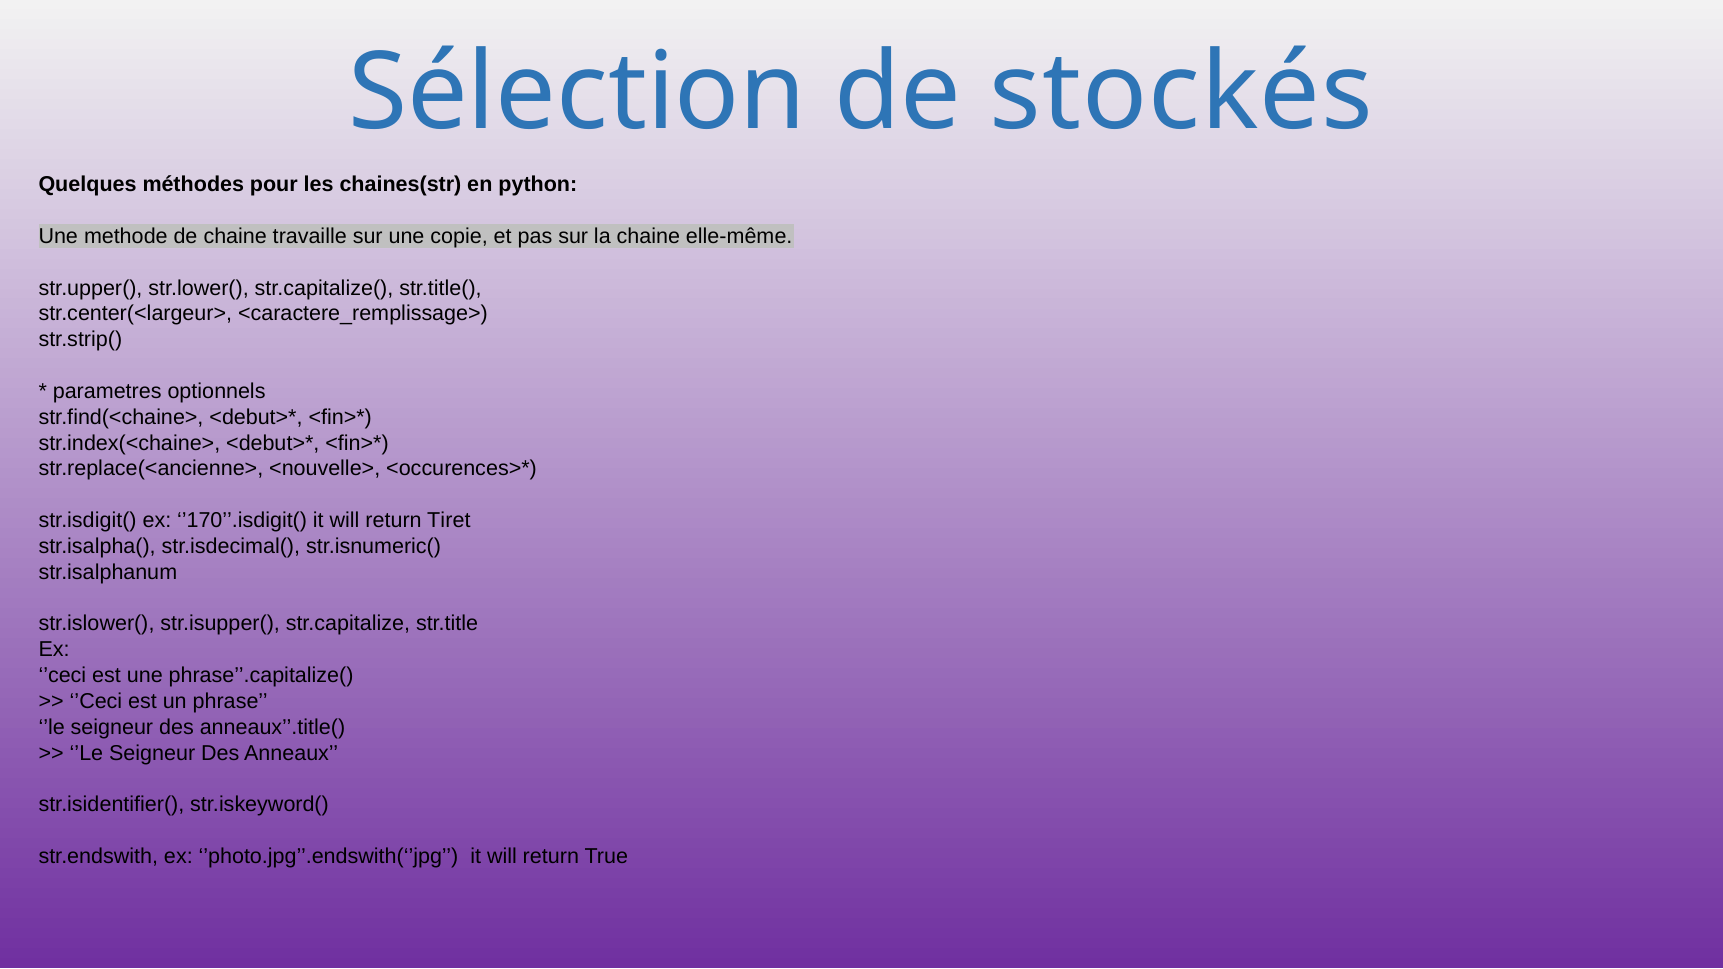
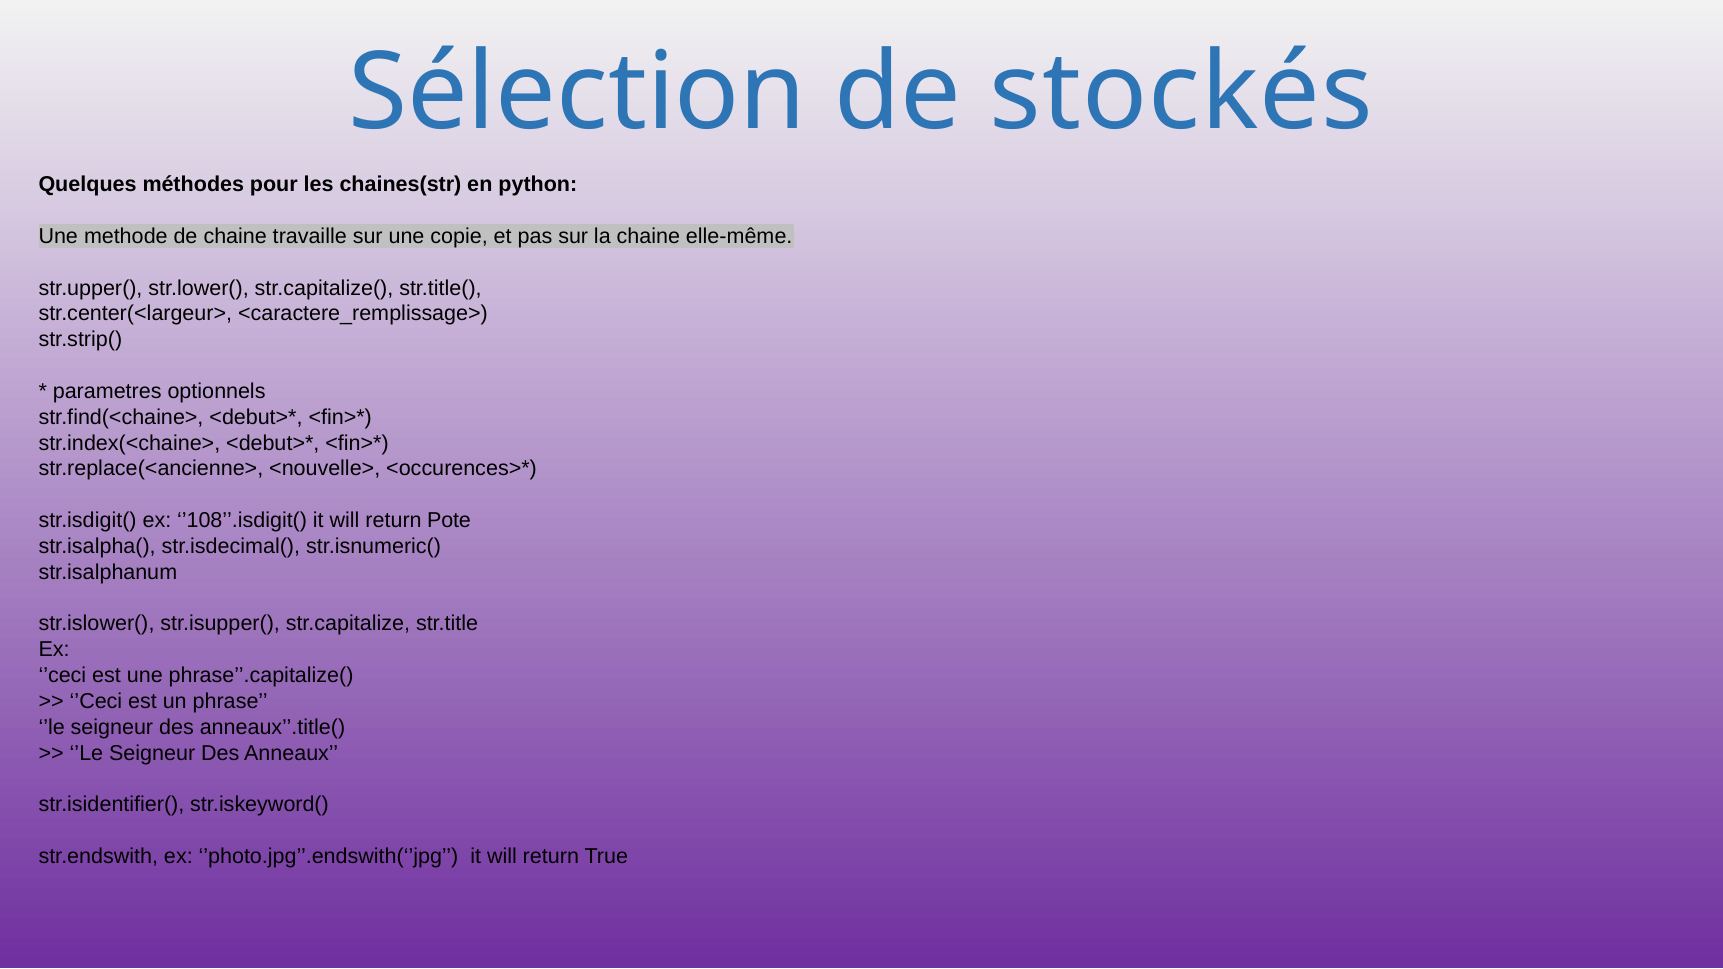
’170’’.isdigit(: ’170’’.isdigit( -> ’108’’.isdigit( (242, 521)
Tiret: Tiret -> Pote (449, 521)
